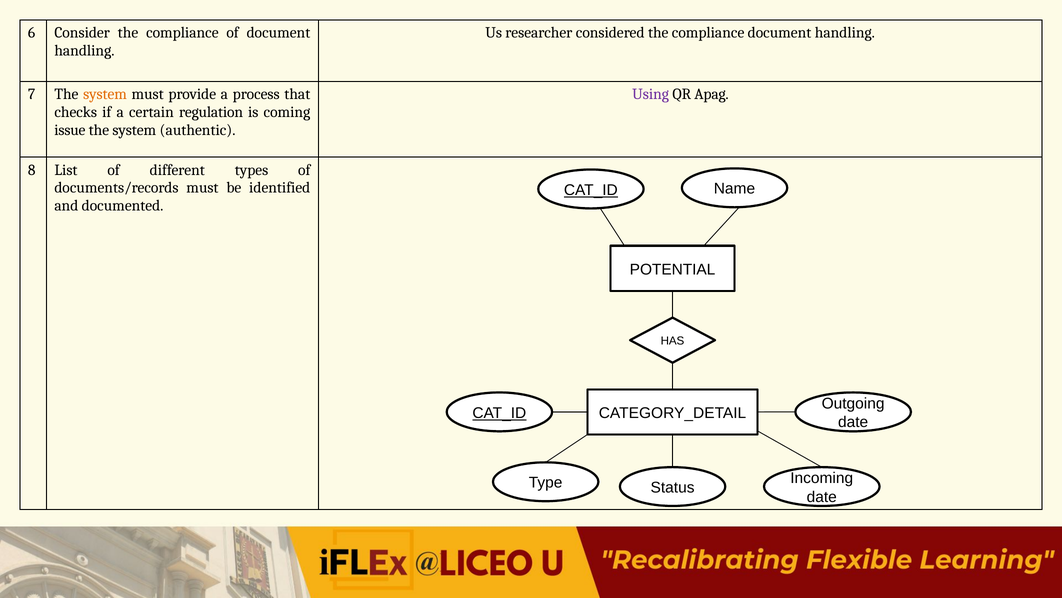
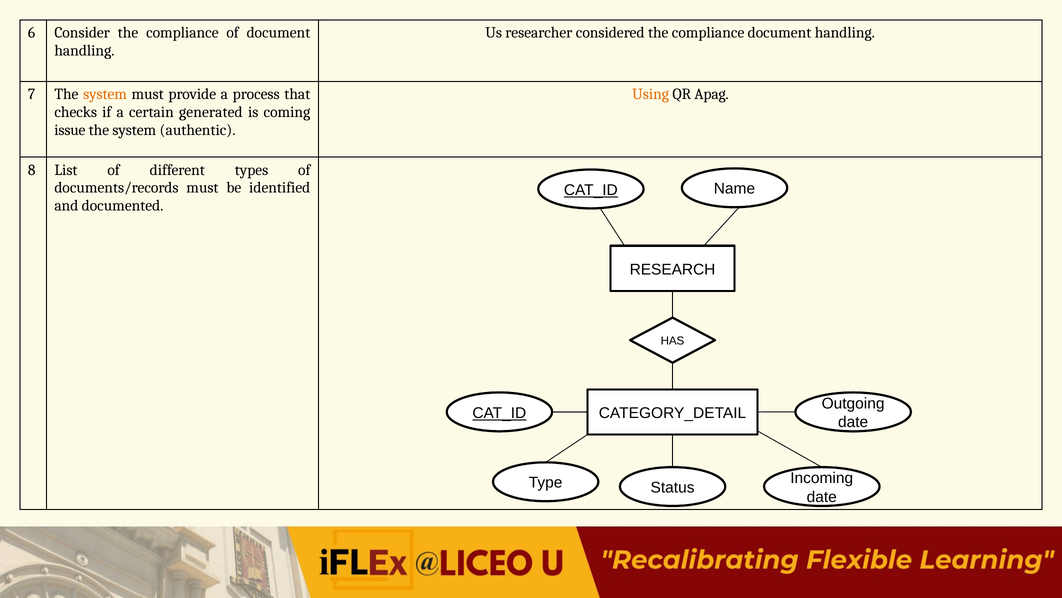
Using colour: purple -> orange (651, 94)
regulation: regulation -> generated (211, 112)
POTENTIAL: POTENTIAL -> RESEARCH (673, 269)
